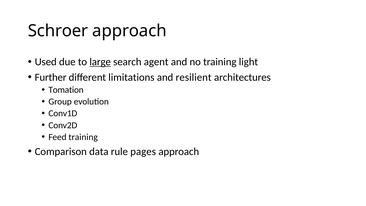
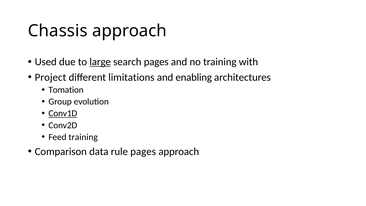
Schroer: Schroer -> Chassis (58, 31)
search agent: agent -> pages (156, 62)
light: light -> with (248, 62)
Further: Further -> Project (50, 77)
resilient: resilient -> enabling (194, 77)
Conv1D underline: none -> present (63, 113)
